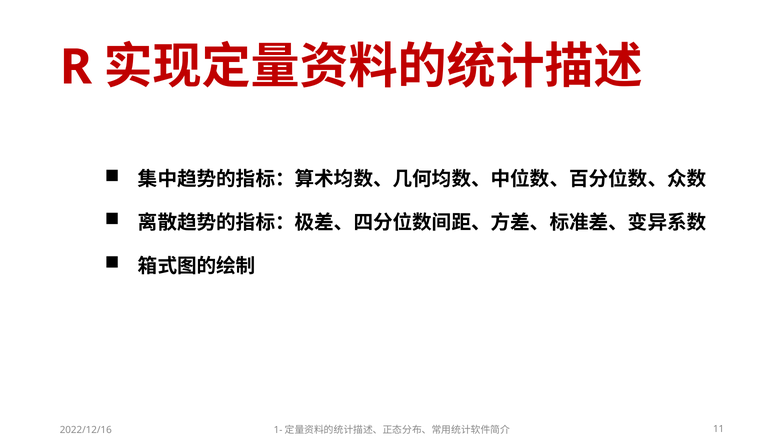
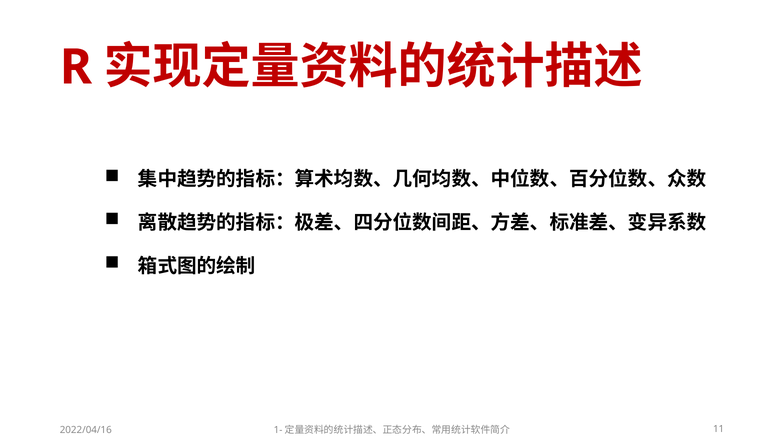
2022/12/16: 2022/12/16 -> 2022/04/16 (86, 430)
